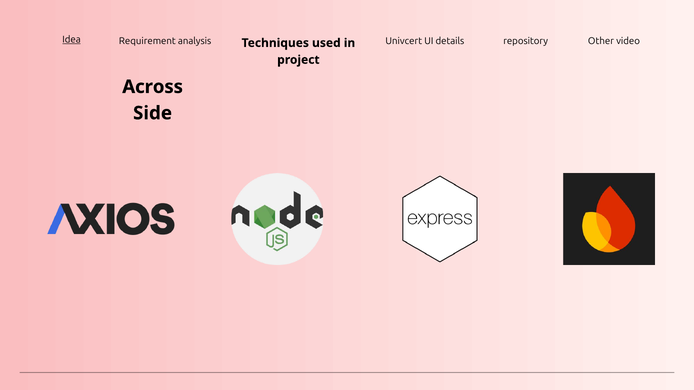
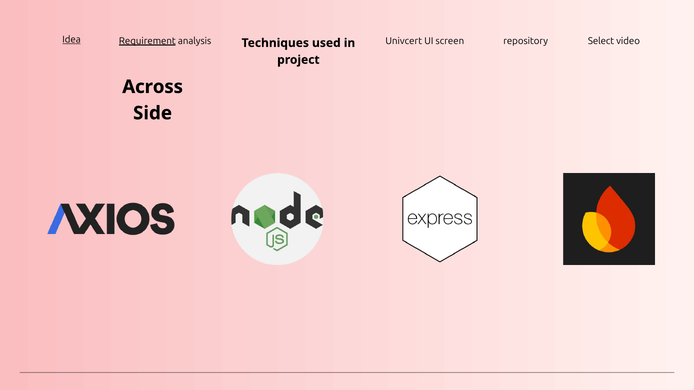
Requirement underline: none -> present (147, 41)
details: details -> screen (450, 41)
Other: Other -> Select (601, 41)
